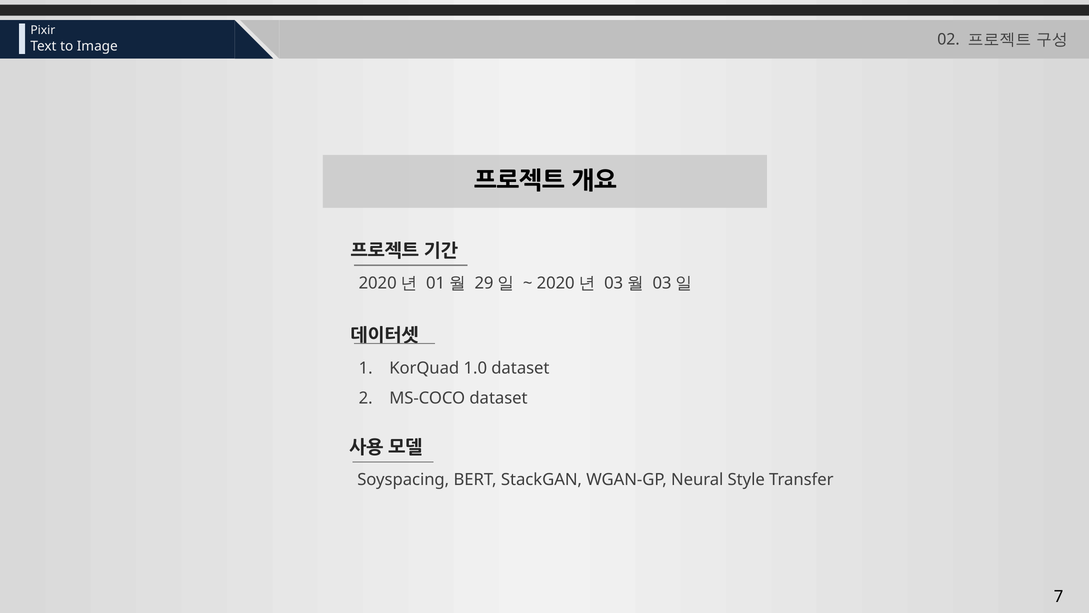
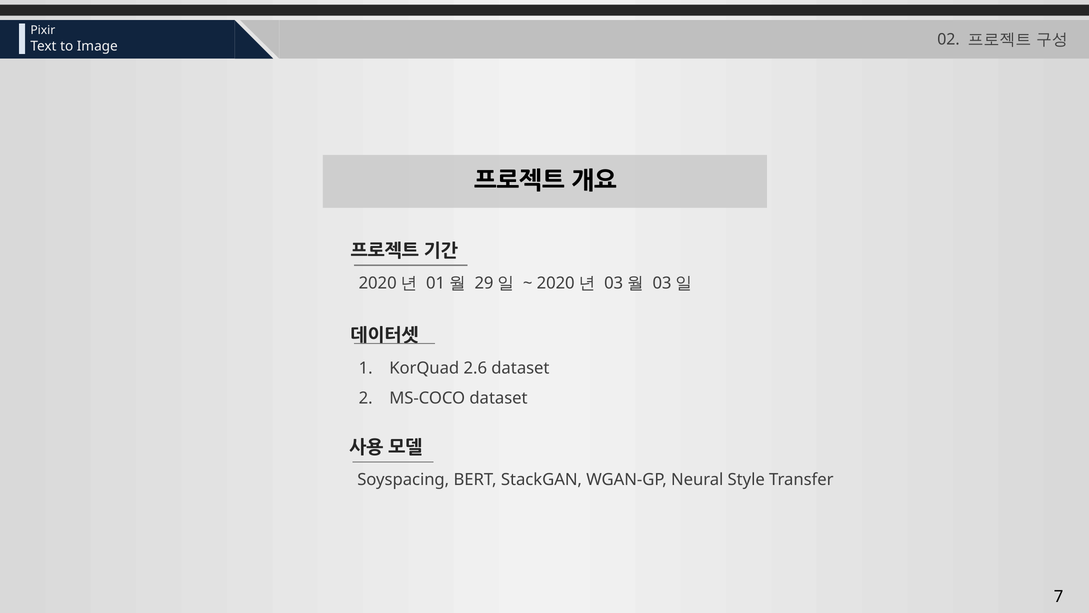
1.0: 1.0 -> 2.6 (475, 368)
